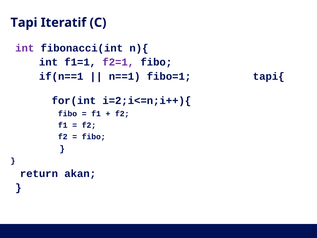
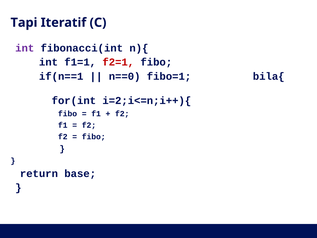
f2=1 colour: purple -> red (118, 62)
n==1: n==1 -> n==0 (125, 76)
tapi{: tapi{ -> bila{ (269, 76)
akan: akan -> base (80, 173)
